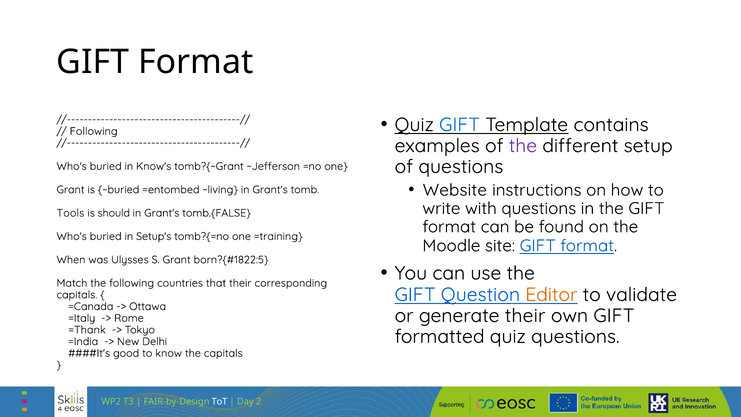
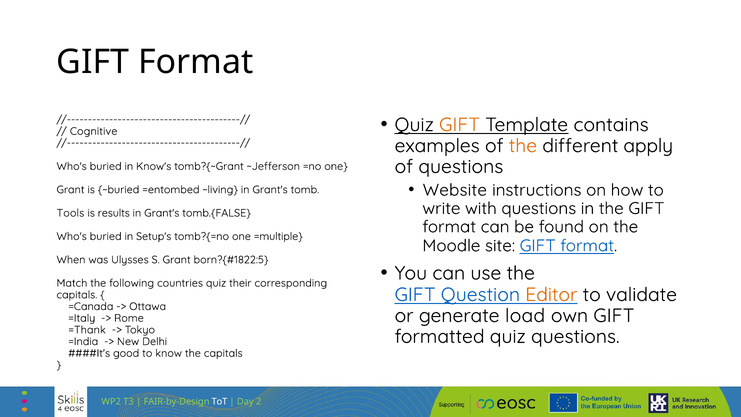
GIFT colour: blue -> orange (459, 125)
Following: Following -> Cognitive (94, 131)
the colour: purple -> orange (523, 146)
setup: setup -> apply (648, 146)
should: should -> results (114, 213)
=training: =training -> =multiple (278, 236)
countries that: that -> quiz (216, 283)
generate their: their -> load (525, 316)
